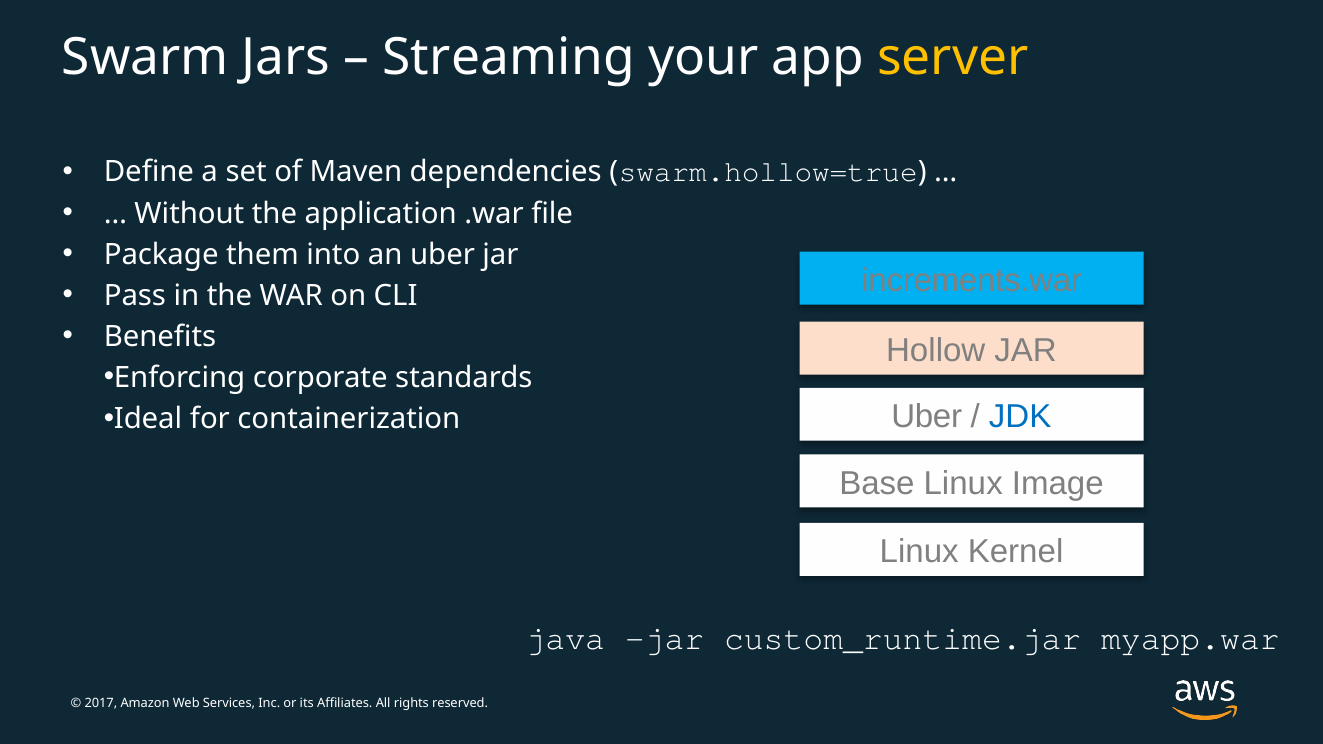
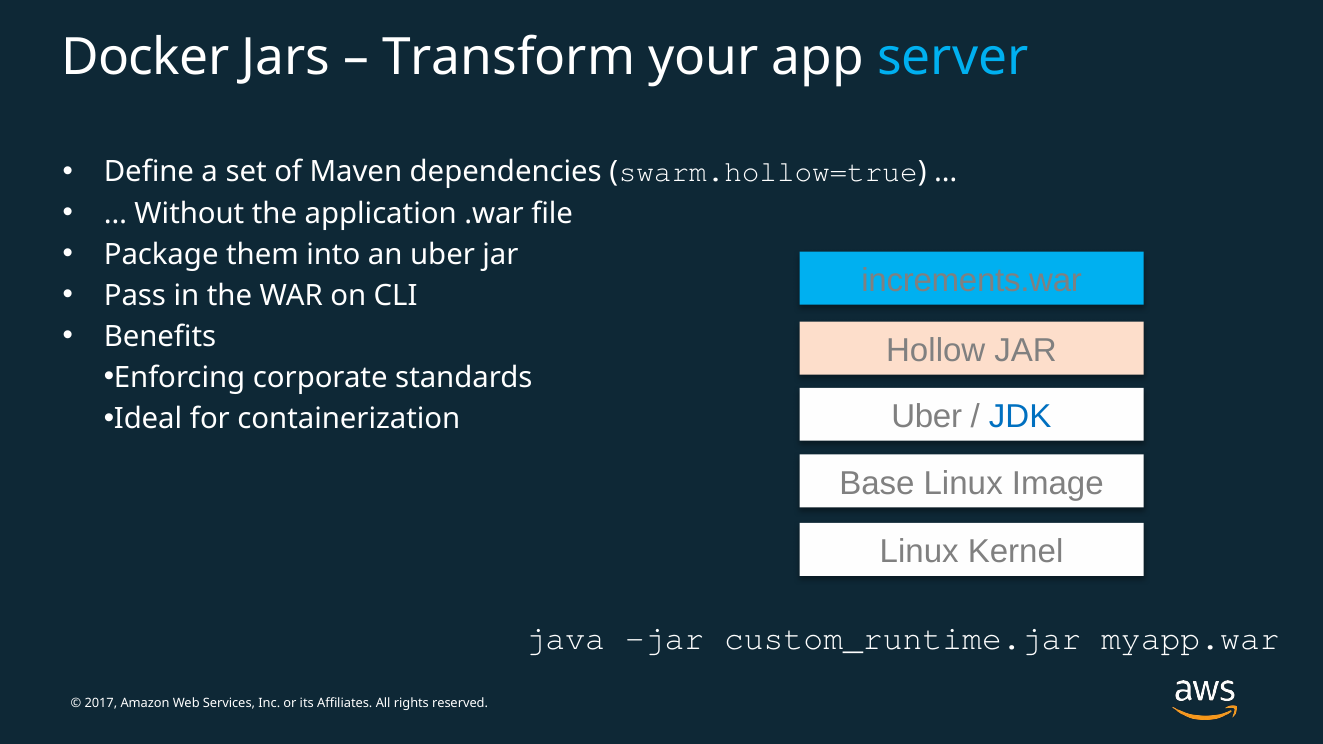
Swarm: Swarm -> Docker (145, 58)
Streaming: Streaming -> Transform (509, 58)
server colour: yellow -> light blue (953, 58)
